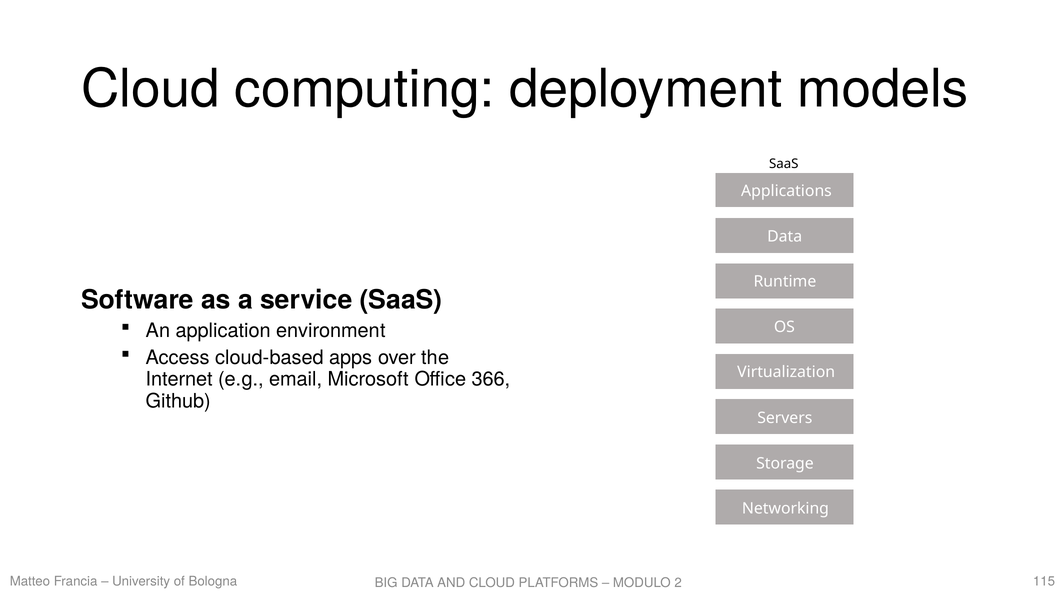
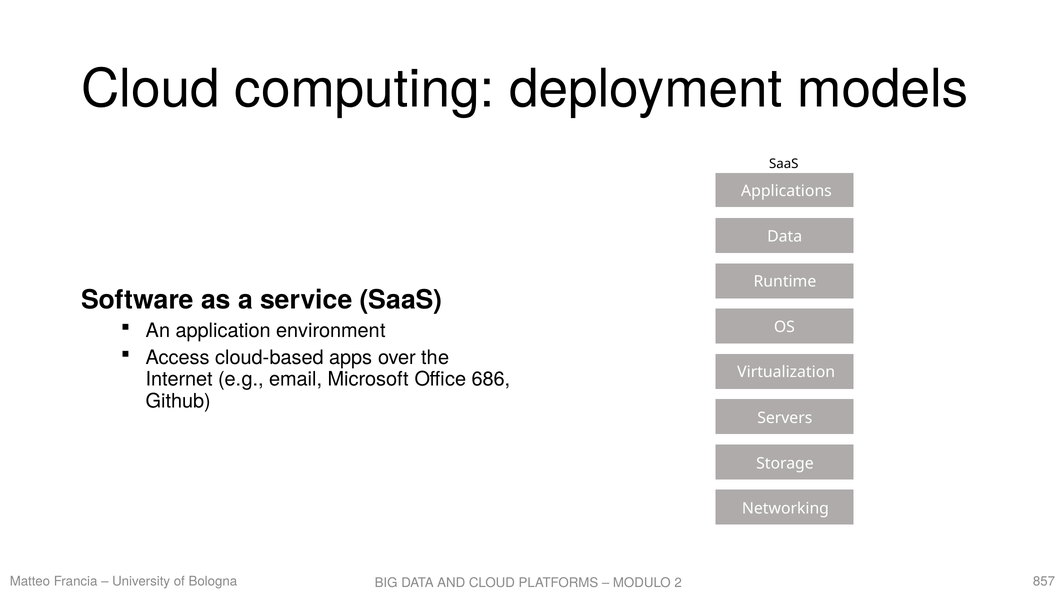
366: 366 -> 686 (491, 379)
115: 115 -> 857 (1044, 581)
